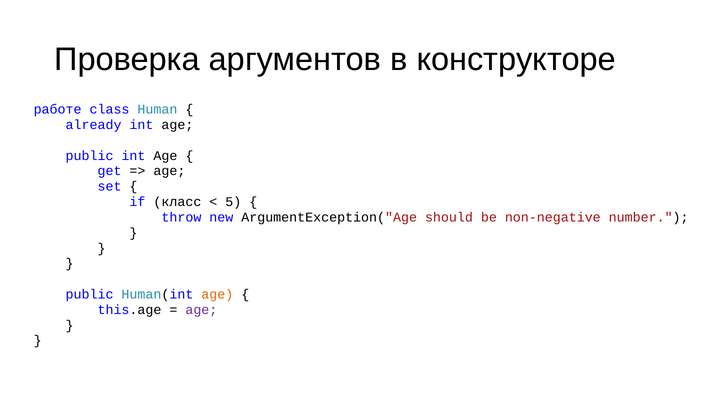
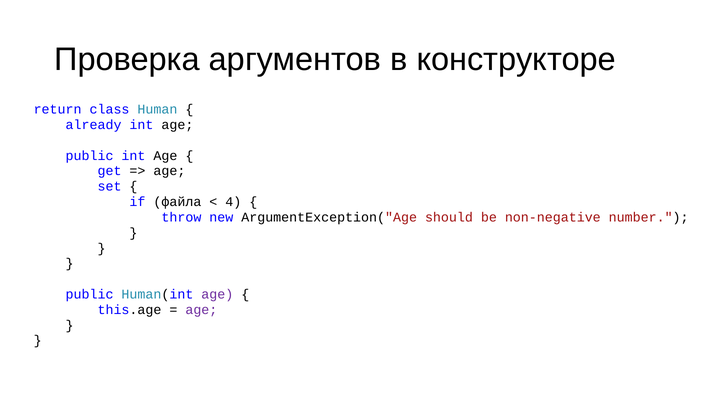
работе: работе -> return (58, 109)
класс: класс -> файла (177, 202)
5: 5 -> 4 (233, 202)
age colour: orange -> purple (217, 294)
